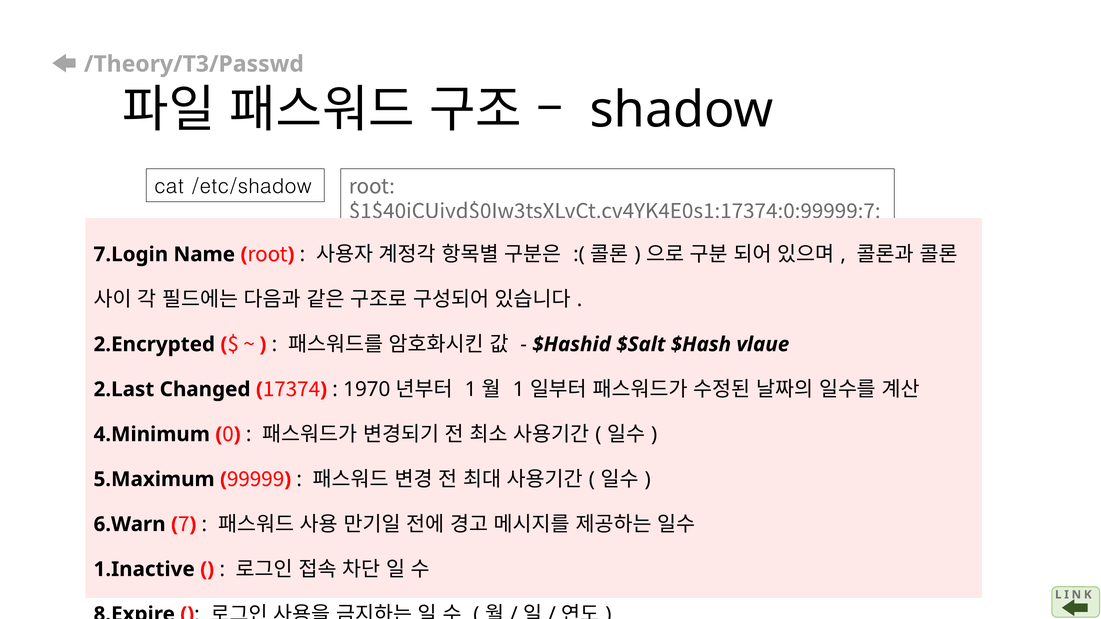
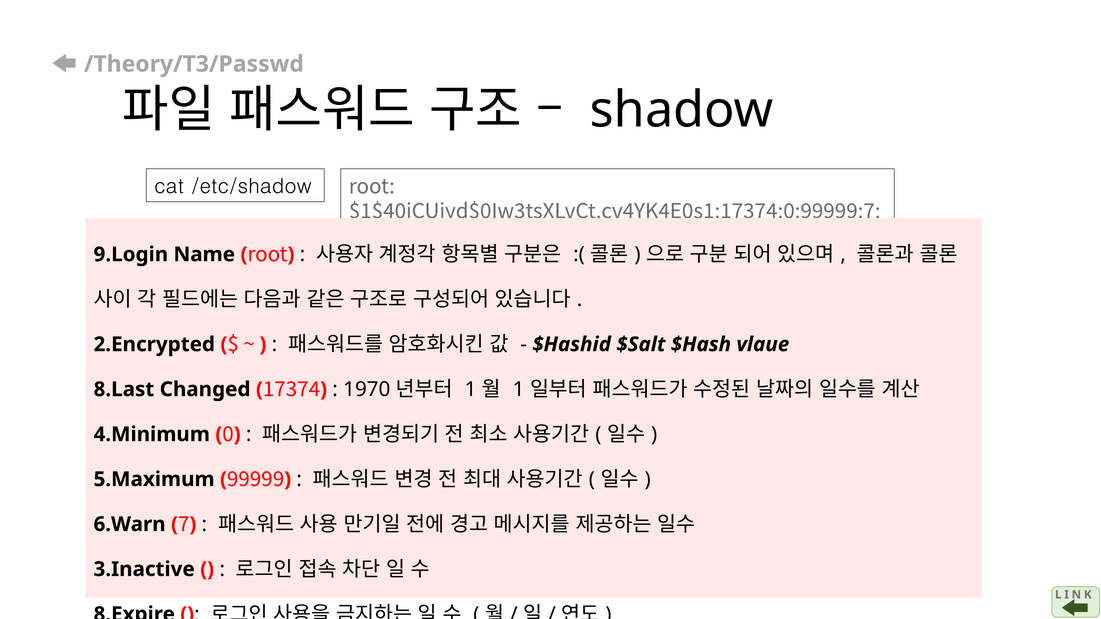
7.Login: 7.Login -> 9.Login (131, 255)
2.Last: 2.Last -> 8.Last (124, 390)
1.Inactive: 1.Inactive -> 3.Inactive (144, 570)
